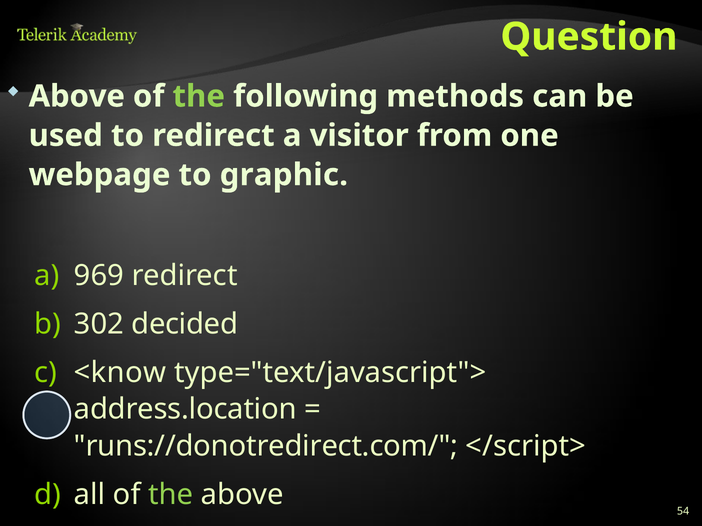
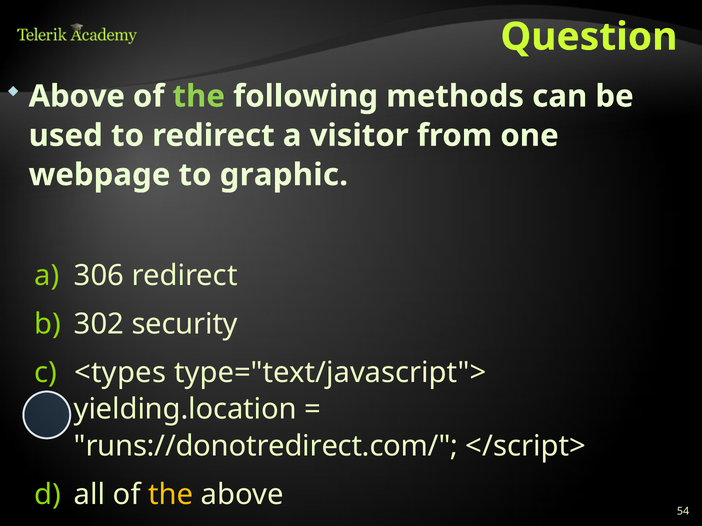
969: 969 -> 306 (99, 276)
decided: decided -> security (185, 324)
<know: <know -> <types (120, 373)
address.location: address.location -> yielding.location (185, 410)
the colour: light green -> yellow (171, 495)
